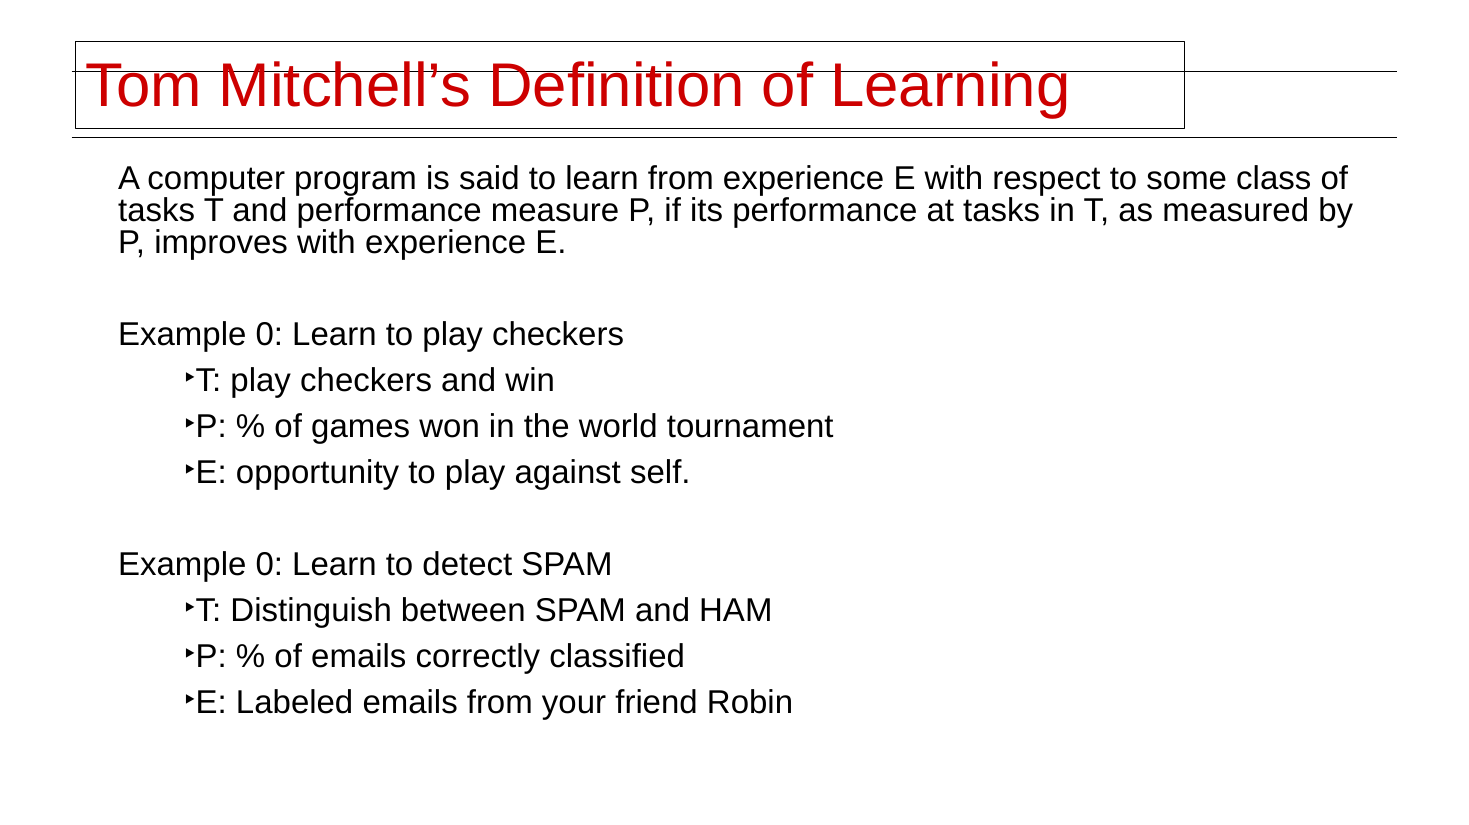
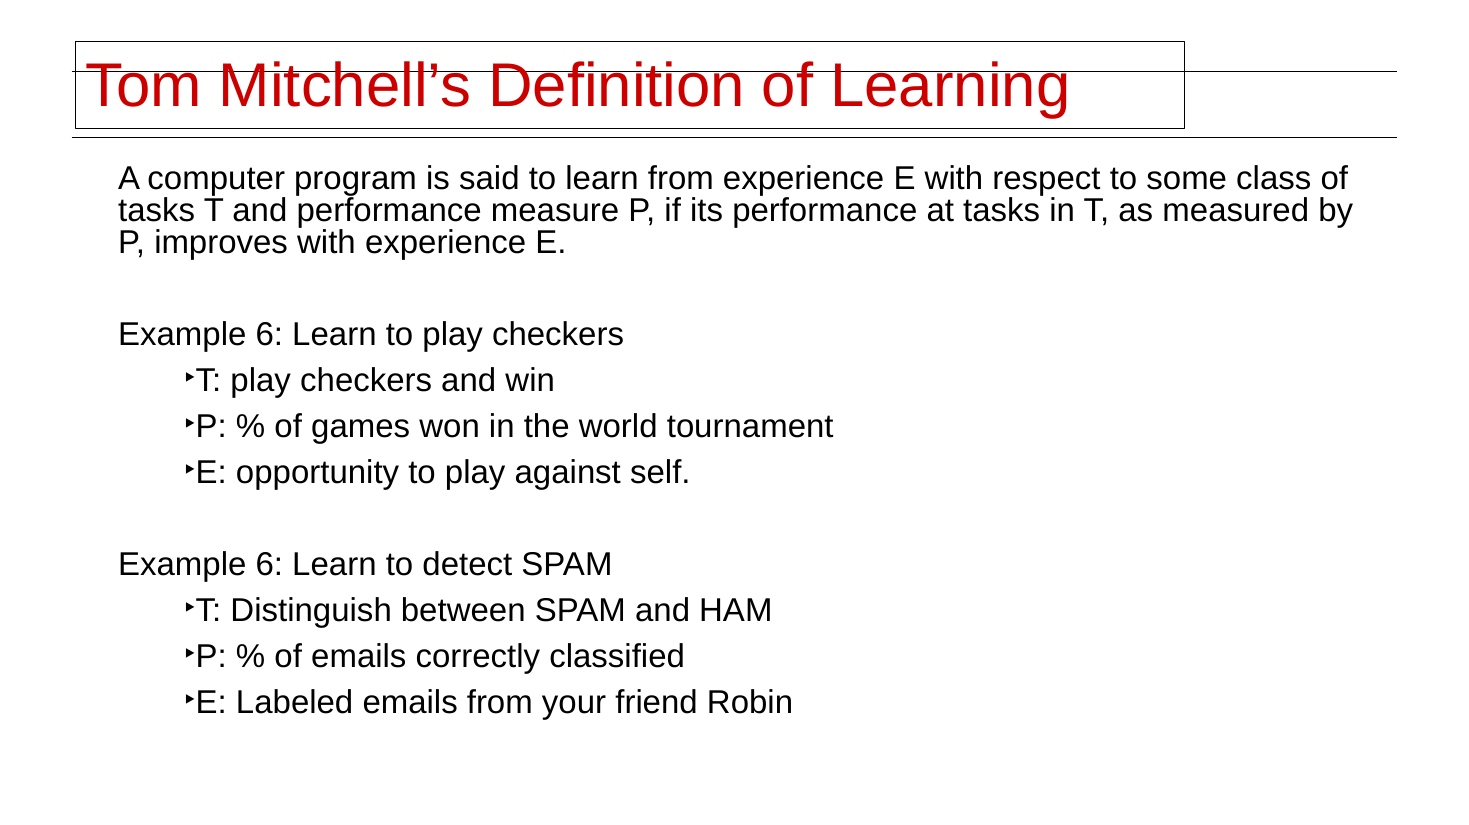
0: 0 -> 6 (269, 334)
0: 0 -> 6 (269, 564)
